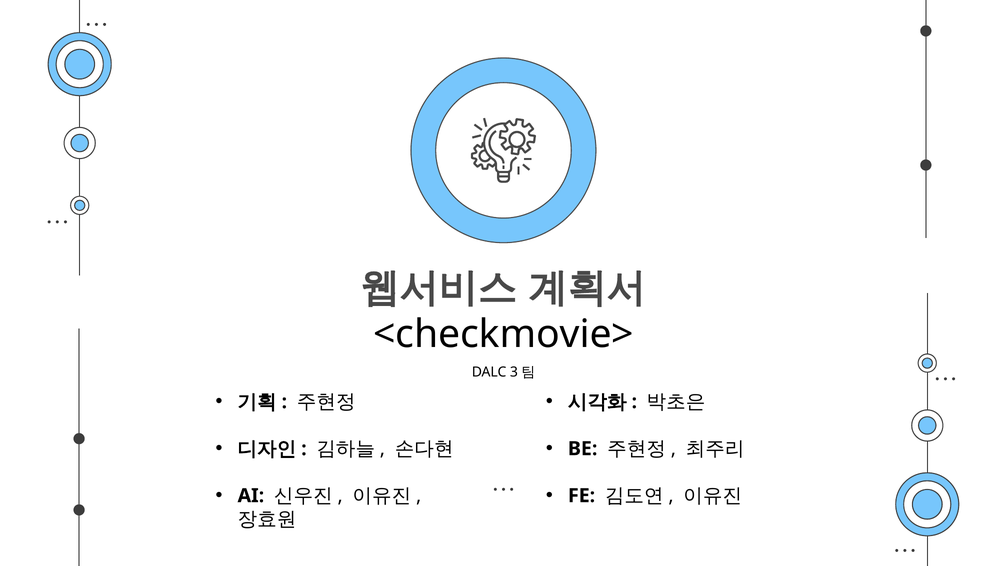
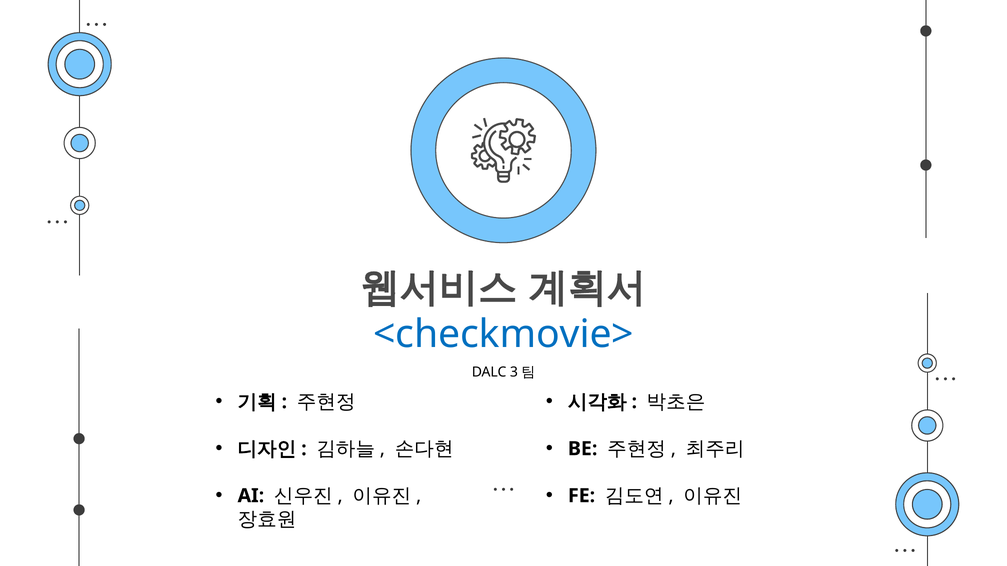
<checkmovie> colour: black -> blue (503, 335)
